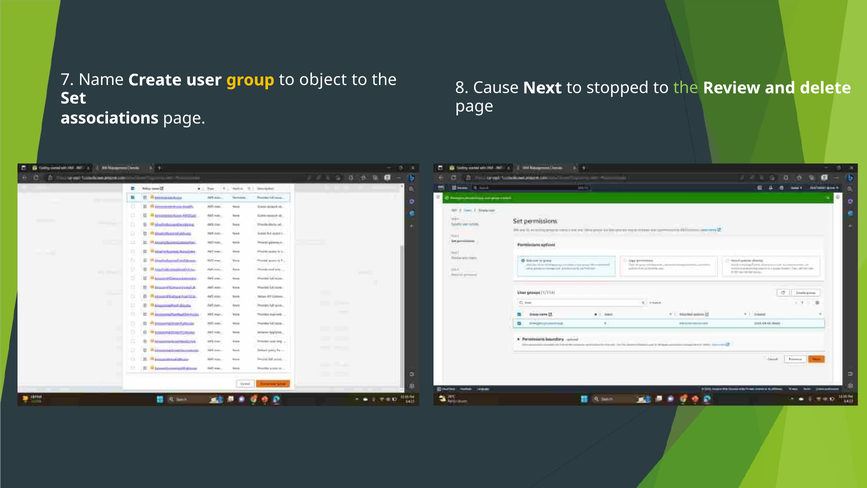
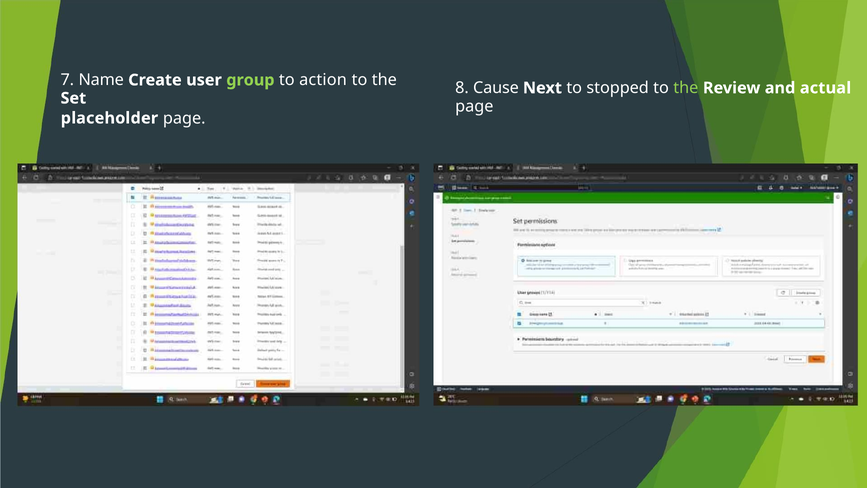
group colour: yellow -> light green (250, 80)
object: object -> action (323, 80)
delete: delete -> actual (825, 88)
associations: associations -> placeholder (109, 118)
